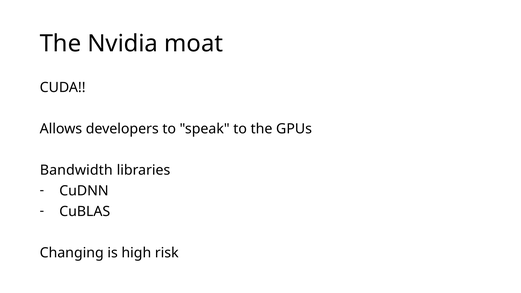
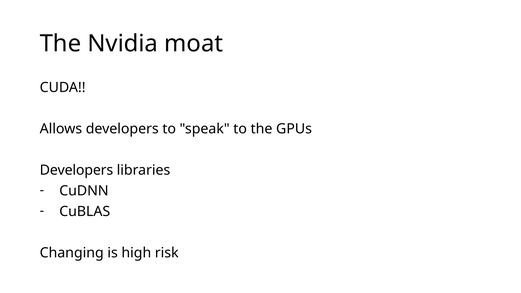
Bandwidth: Bandwidth -> Developers (76, 170)
